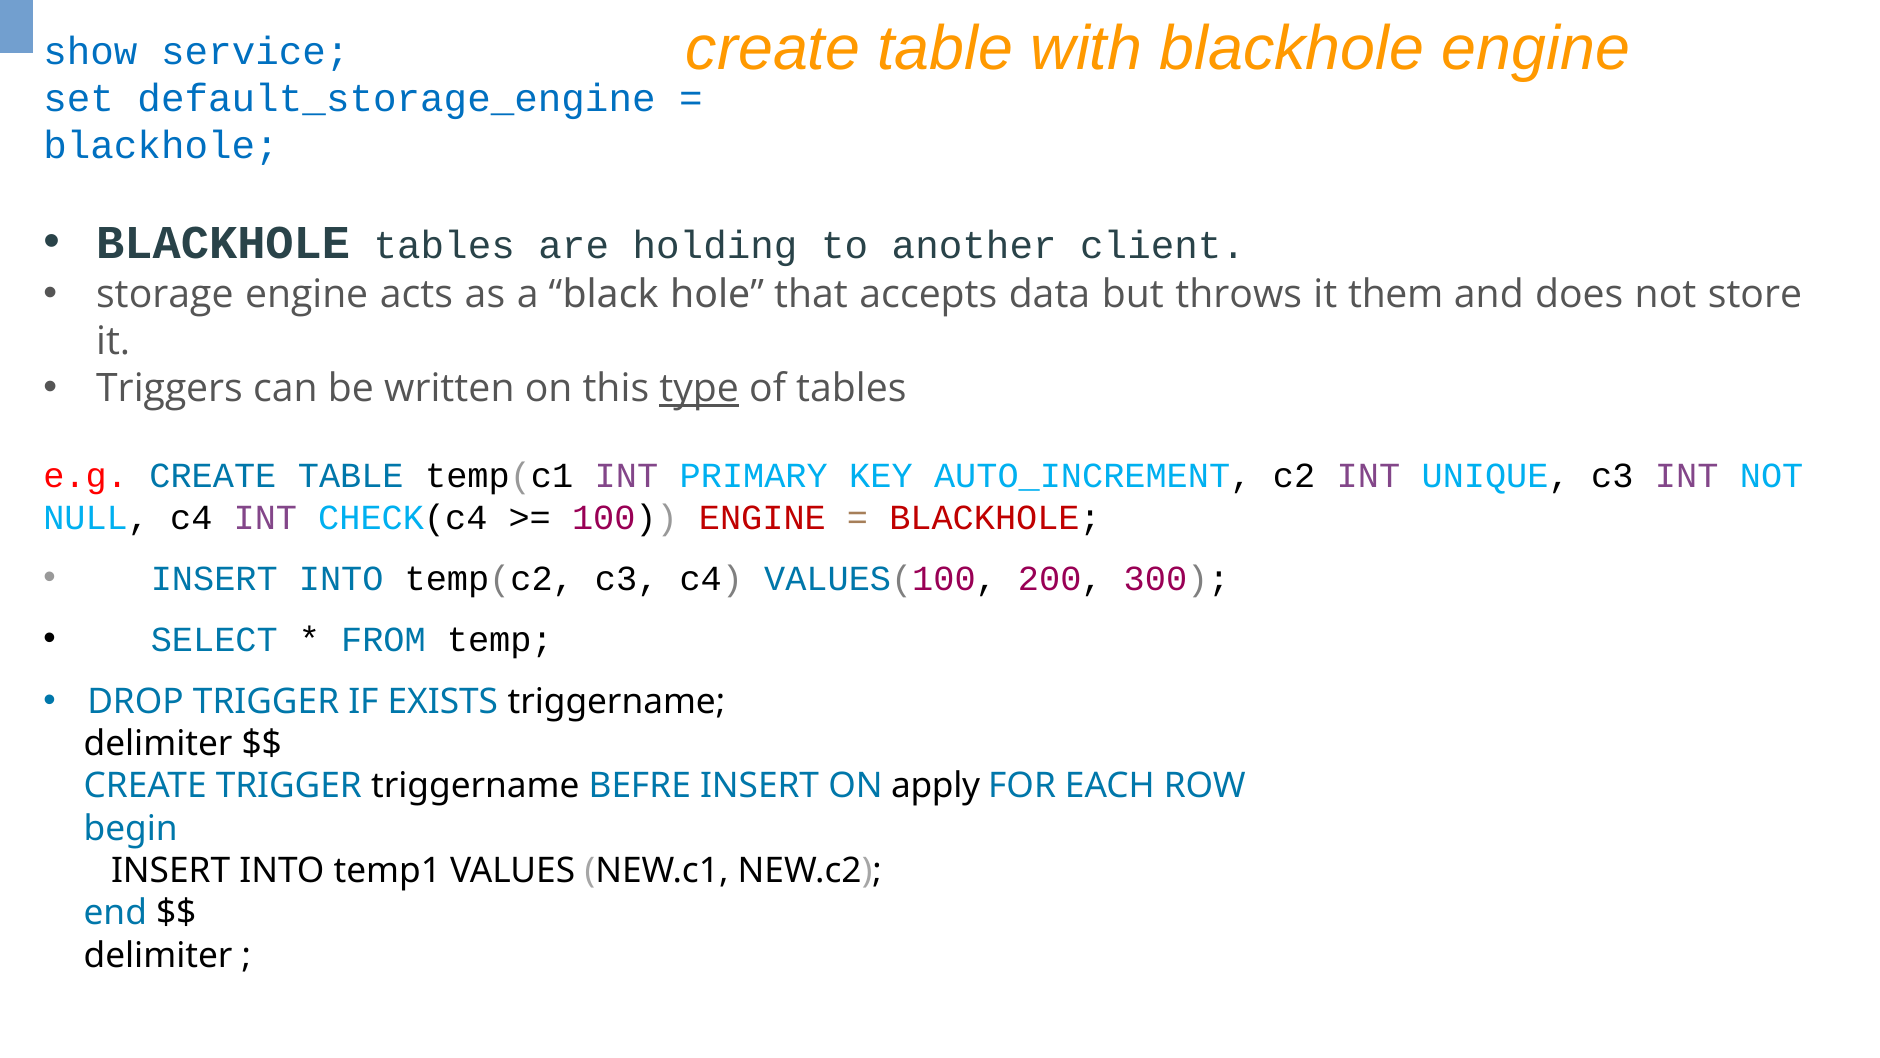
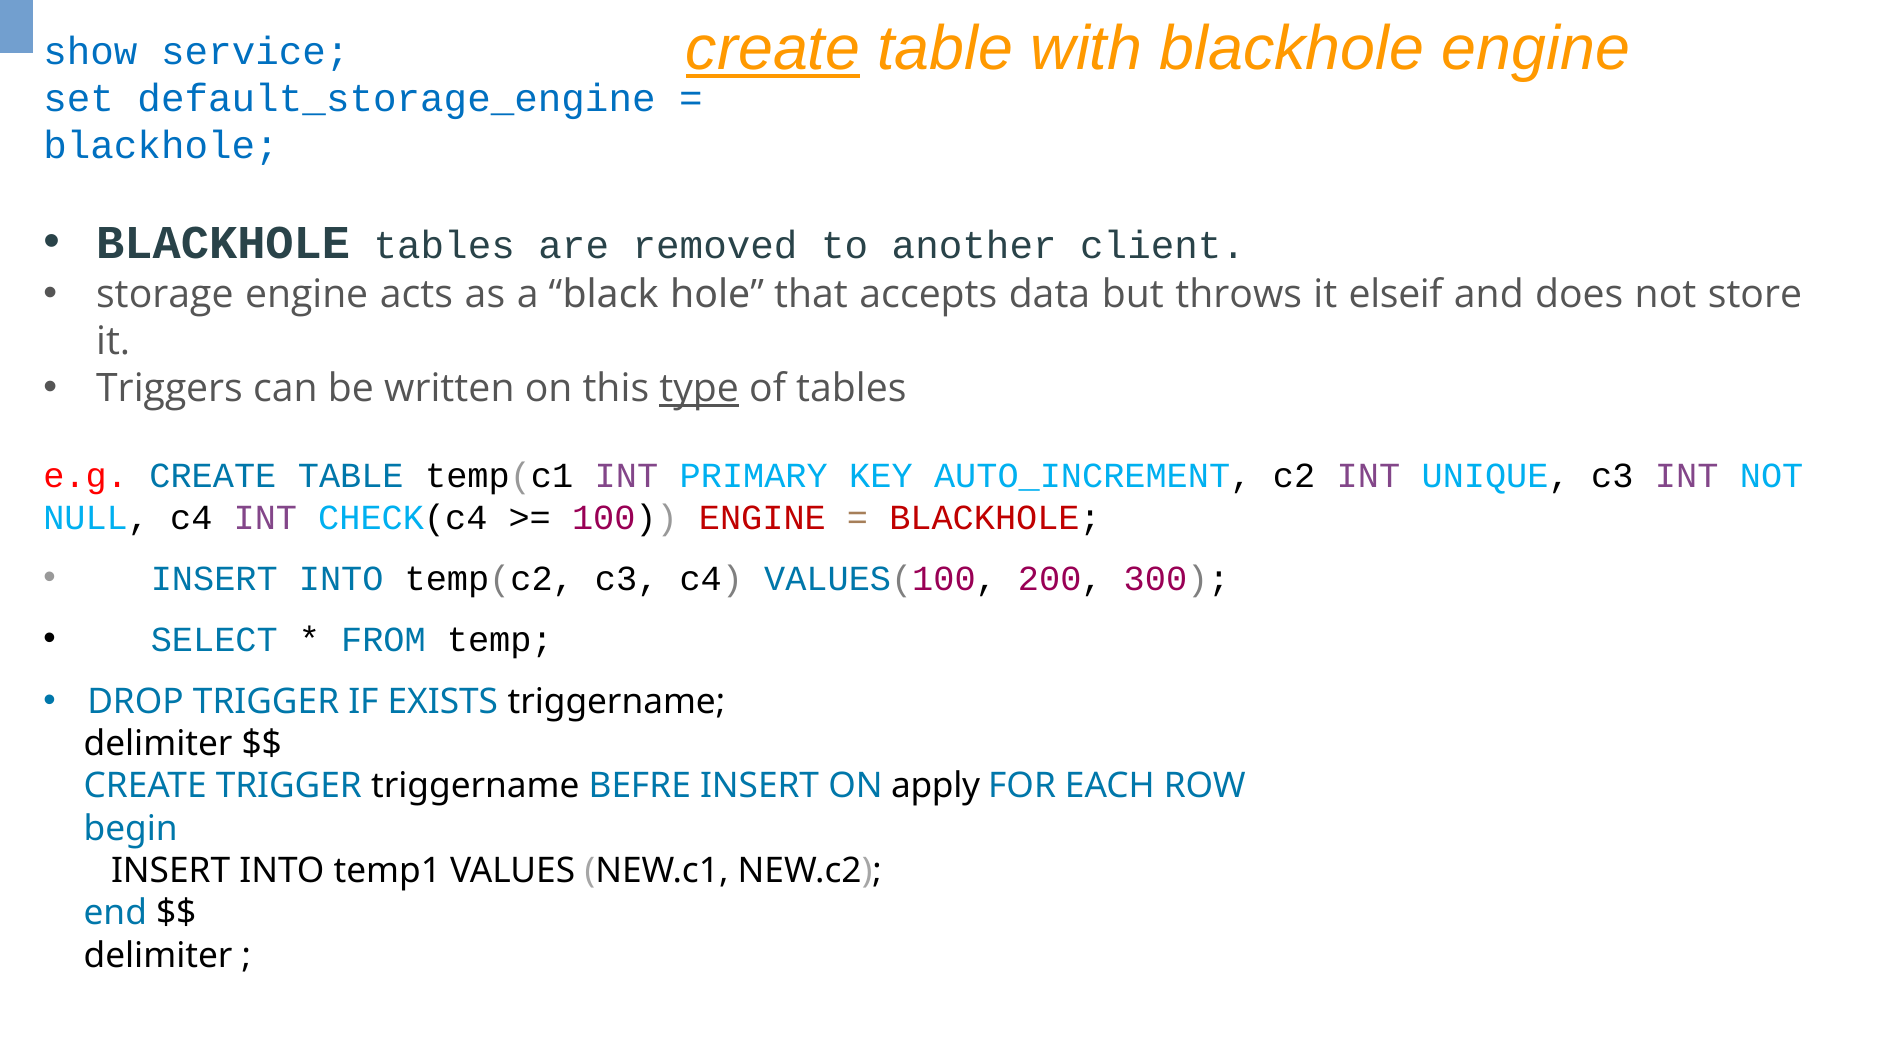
create underline: none -> present (773, 49)
holding: holding -> removed (715, 246)
them: them -> elseif (1396, 294)
